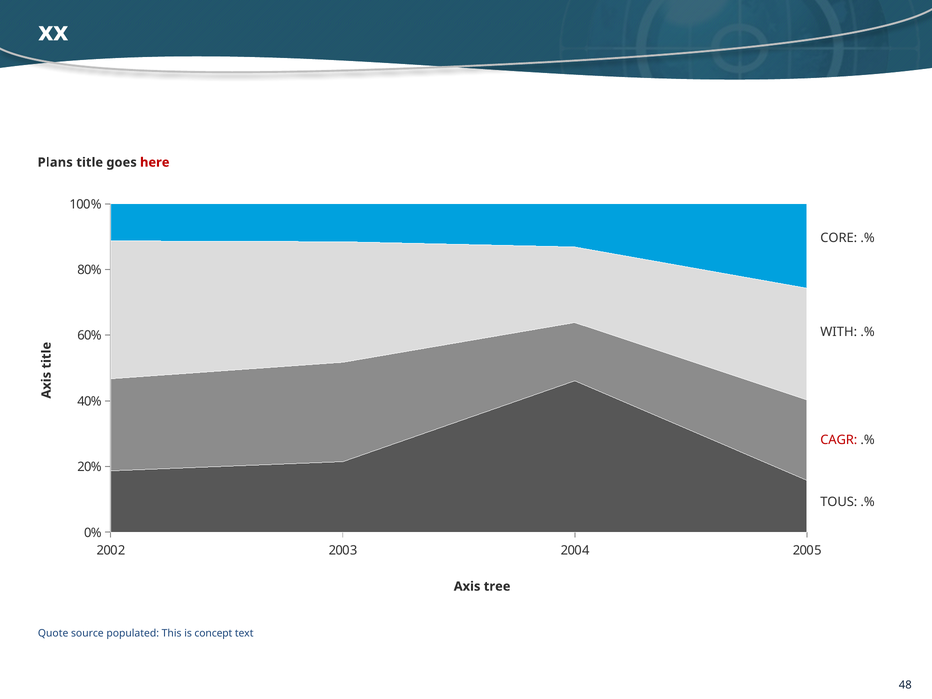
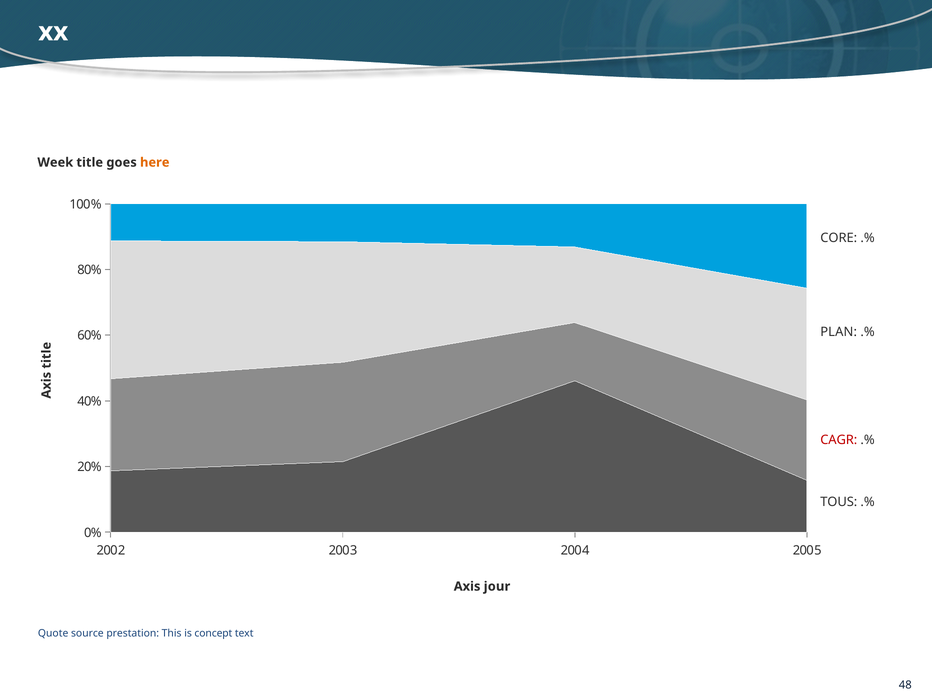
Plans: Plans -> Week (55, 162)
here colour: red -> orange (155, 162)
WITH: WITH -> PLAN (839, 332)
tree: tree -> jour (497, 586)
populated: populated -> prestation (133, 633)
